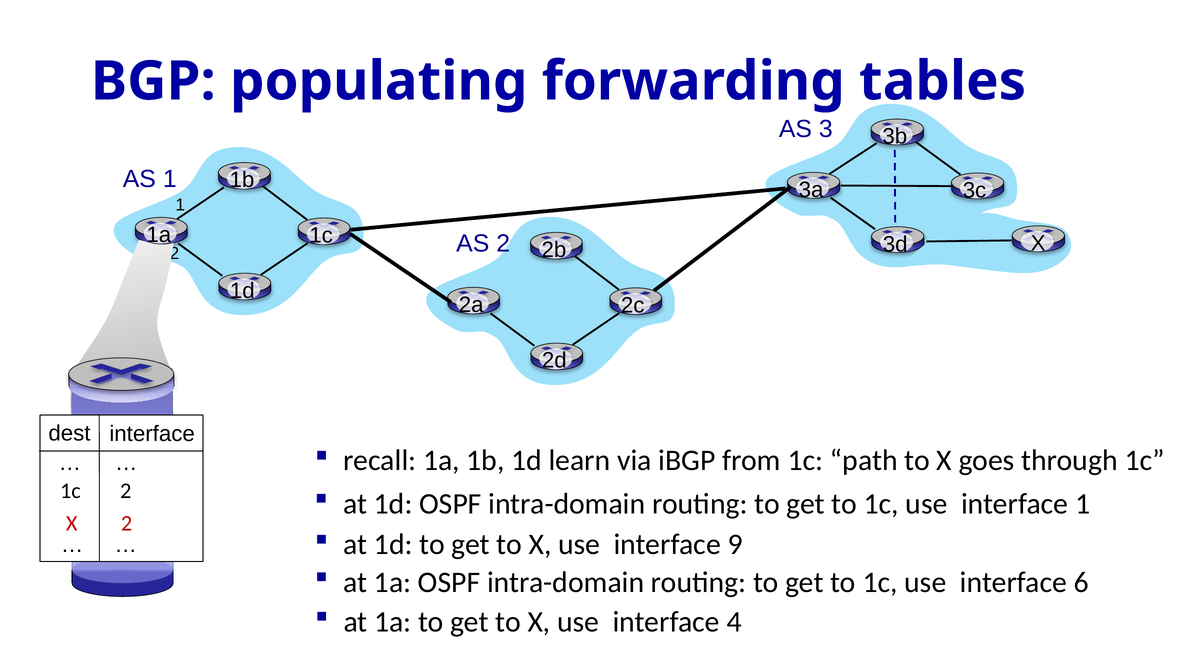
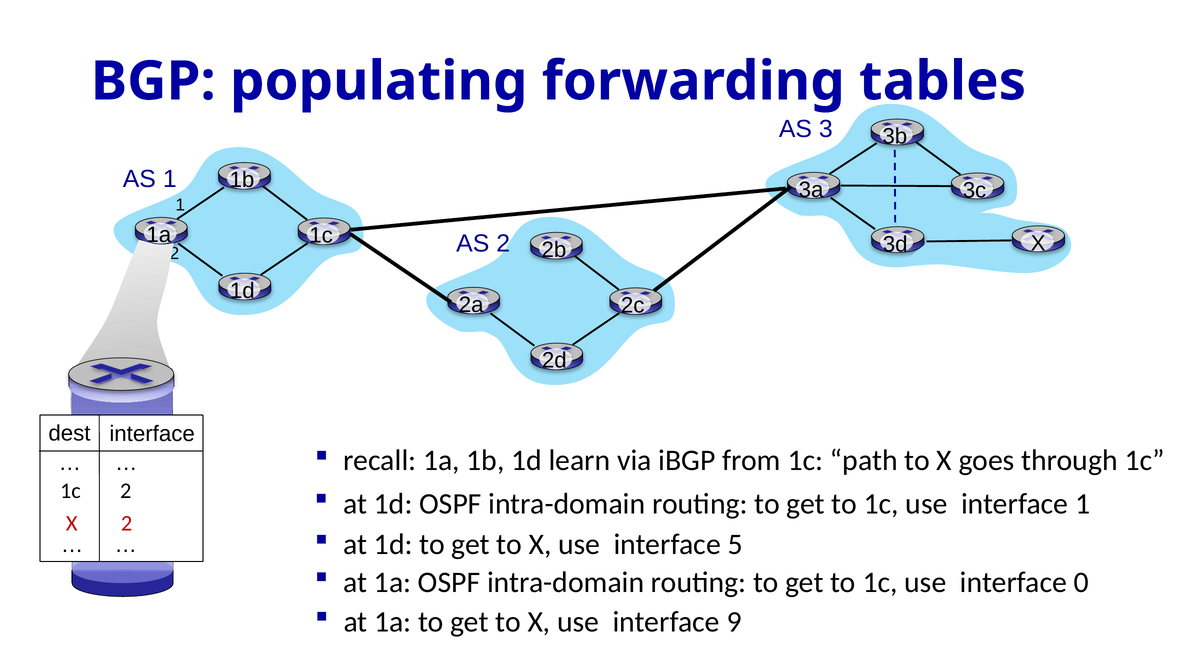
9: 9 -> 5 (735, 545)
6: 6 -> 0 (1081, 582)
4: 4 -> 9 (734, 622)
